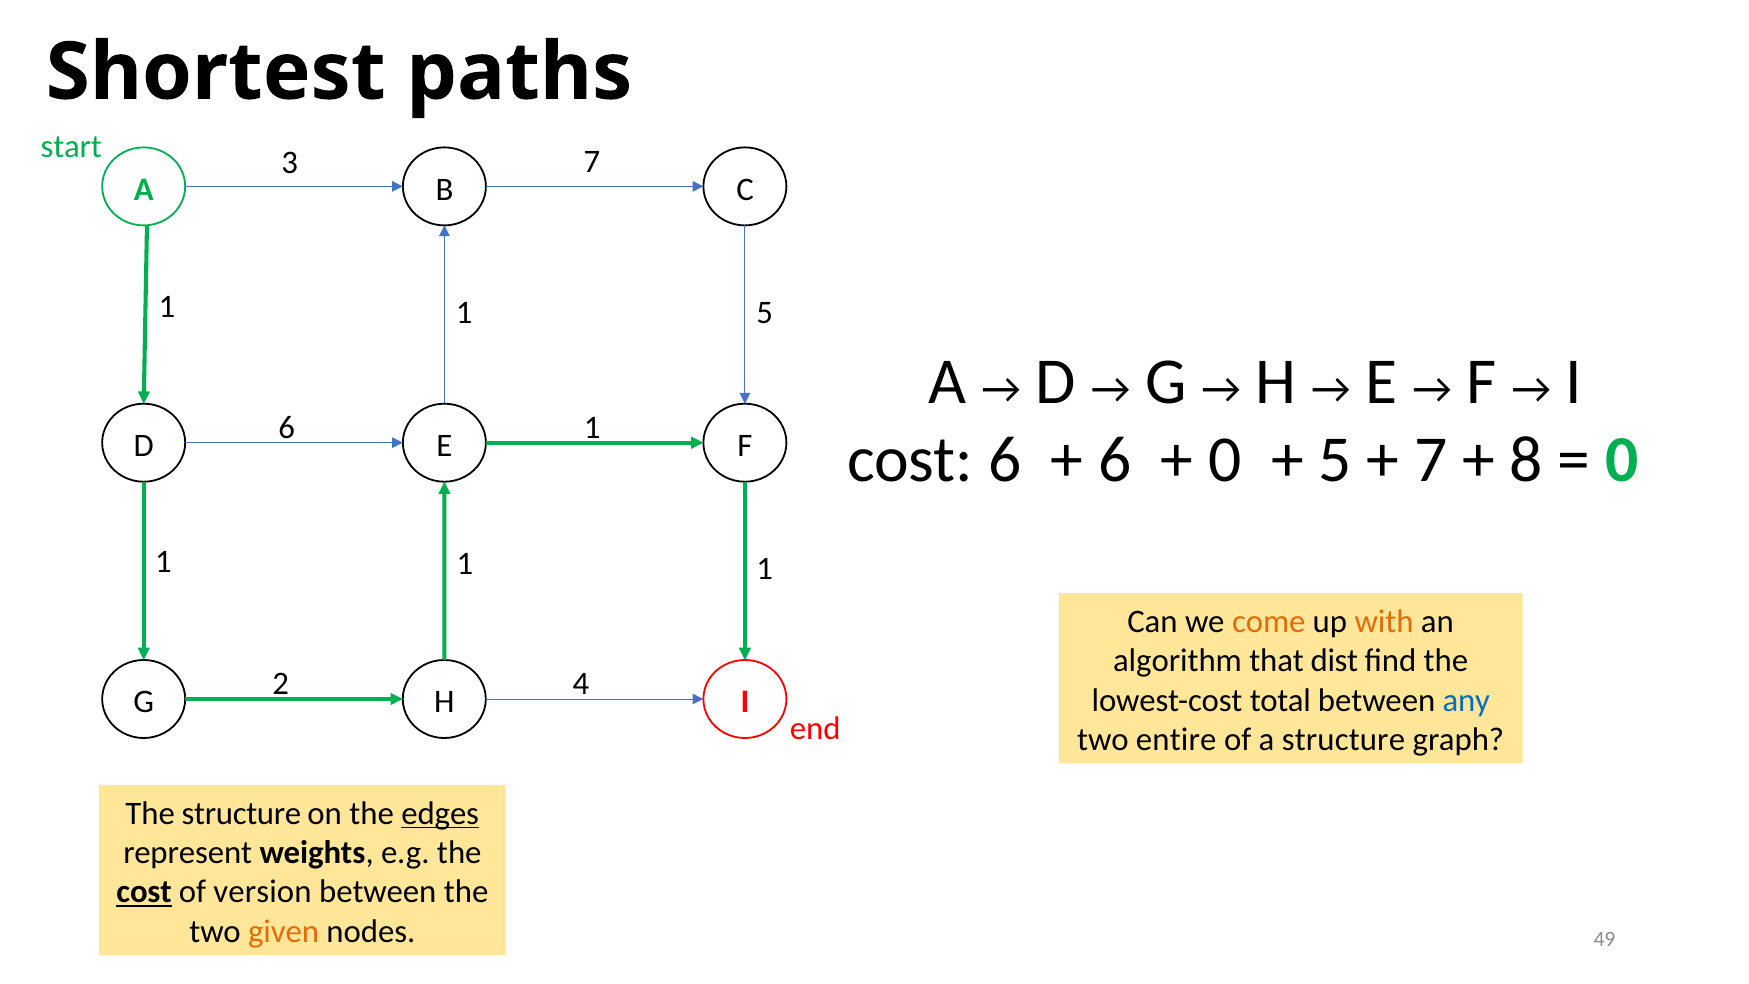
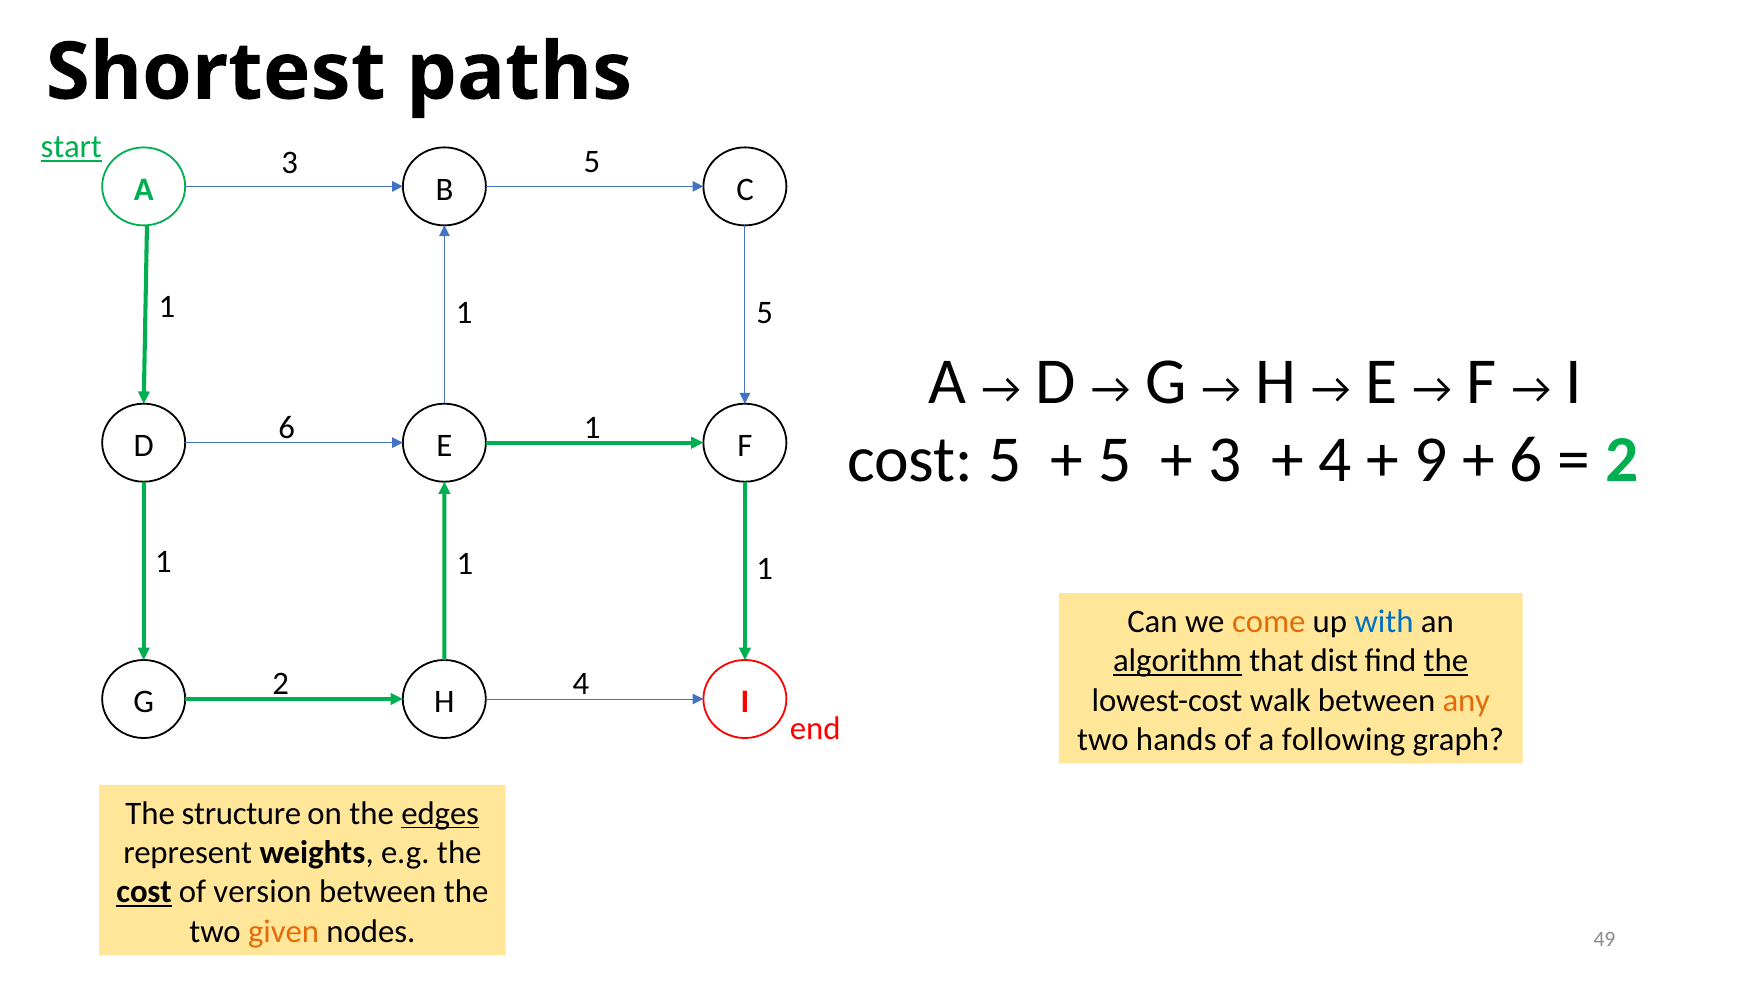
start underline: none -> present (71, 147)
3 7: 7 -> 5 (592, 162)
cost 6: 6 -> 5 (1005, 460)
6: 6 -> 5 (1115, 460)
0: 0 -> 3 (1225, 460)
5: 5 -> 4 (1335, 460)
7: 7 -> 9 (1431, 460)
8: 8 -> 6 (1526, 460)
0: 0 -> 2 (1623, 460)
with colour: orange -> blue (1384, 621)
algorithm underline: none -> present (1177, 661)
the underline: none -> present (1446, 661)
total: total -> walk (1280, 700)
any colour: blue -> orange (1466, 700)
entire: entire -> hands (1176, 740)
a structure: structure -> following (1344, 740)
